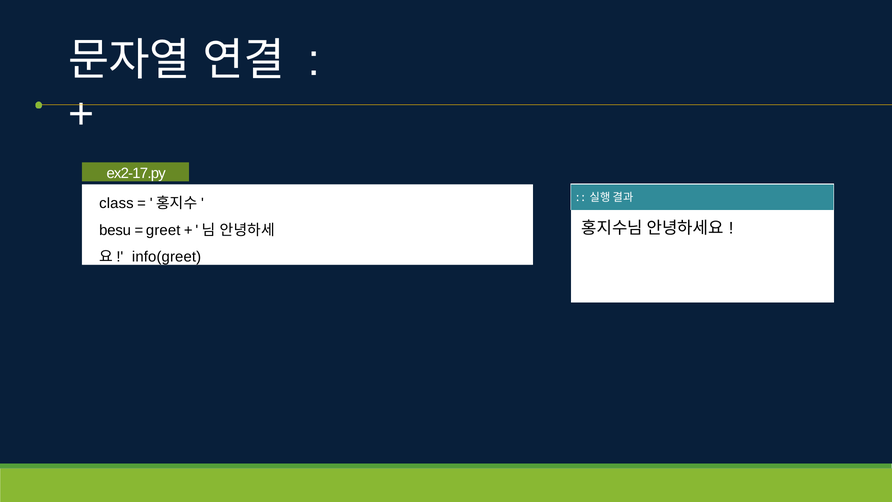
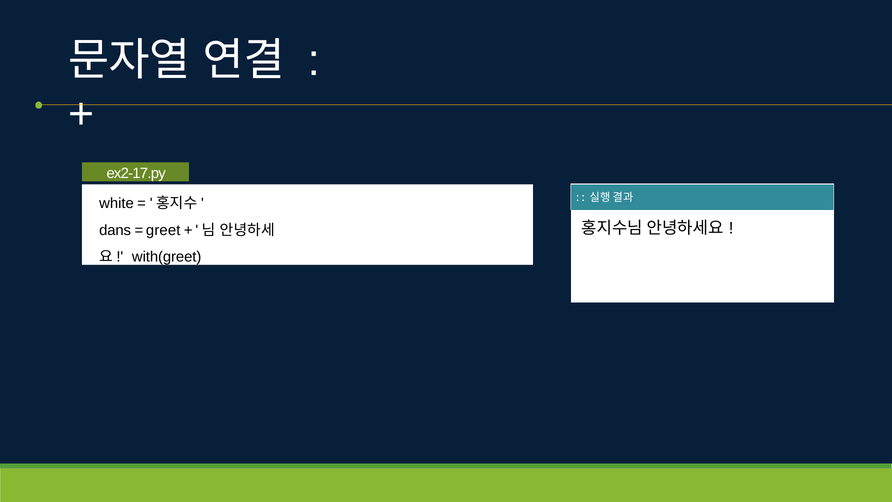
class: class -> white (117, 203)
besu: besu -> dans (115, 230)
info(greet: info(greet -> with(greet (167, 257)
